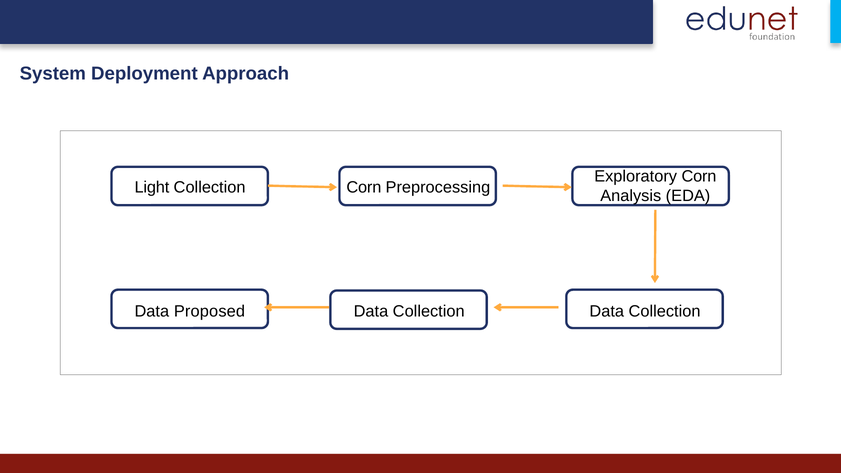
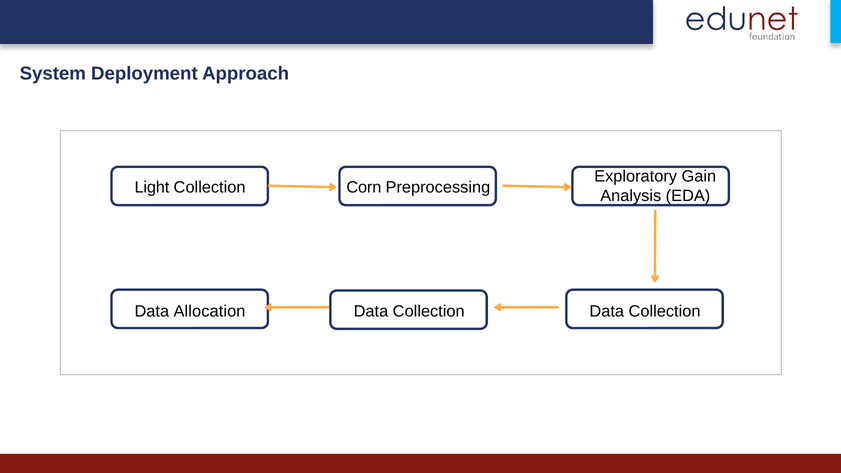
Exploratory Corn: Corn -> Gain (699, 176)
Proposed: Proposed -> Allocation (210, 311)
